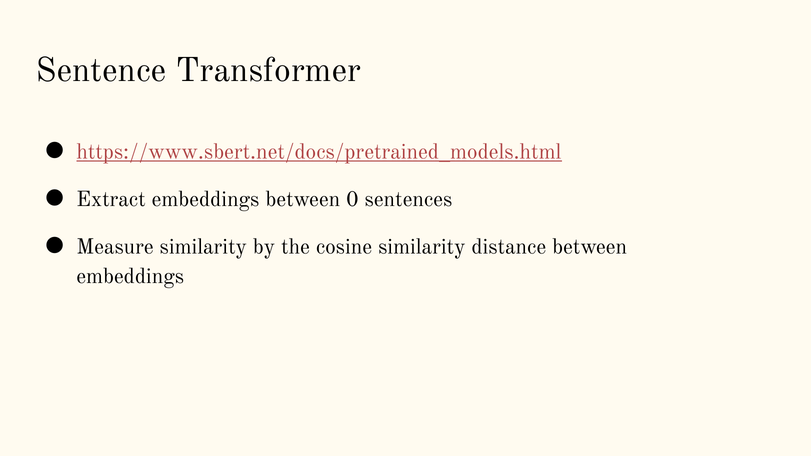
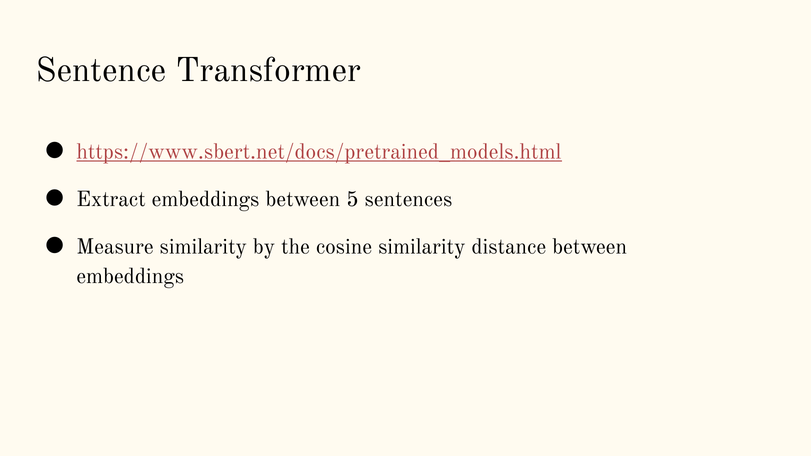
0: 0 -> 5 (352, 199)
